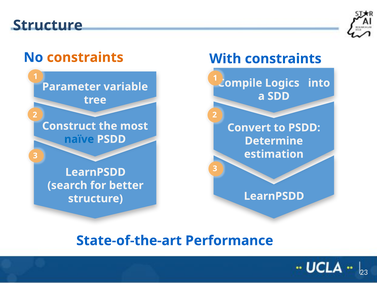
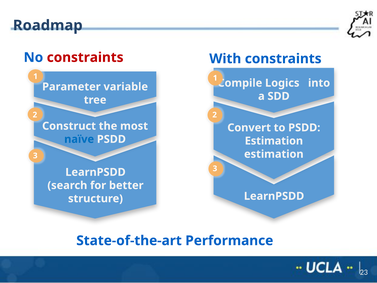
Structure: Structure -> Roadmap (48, 25)
constraints colour: orange -> red (85, 57)
Determine: Determine -> Estimation (274, 141)
